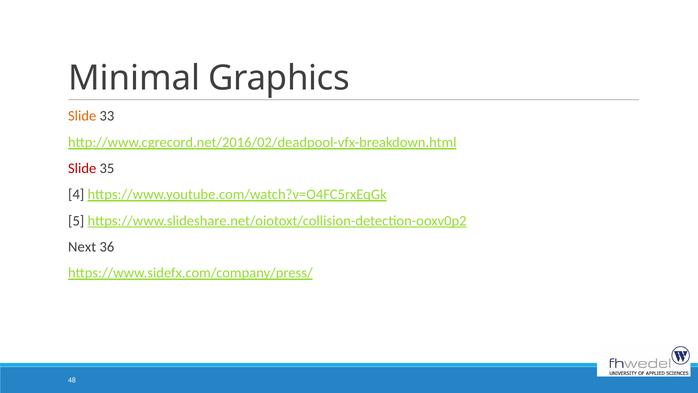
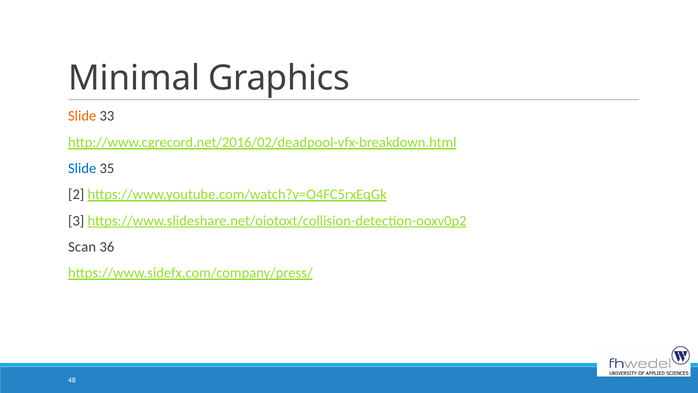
Slide colour: red -> blue (82, 168)
4: 4 -> 2 (76, 194)
5: 5 -> 3 (76, 221)
Next: Next -> Scan (82, 247)
